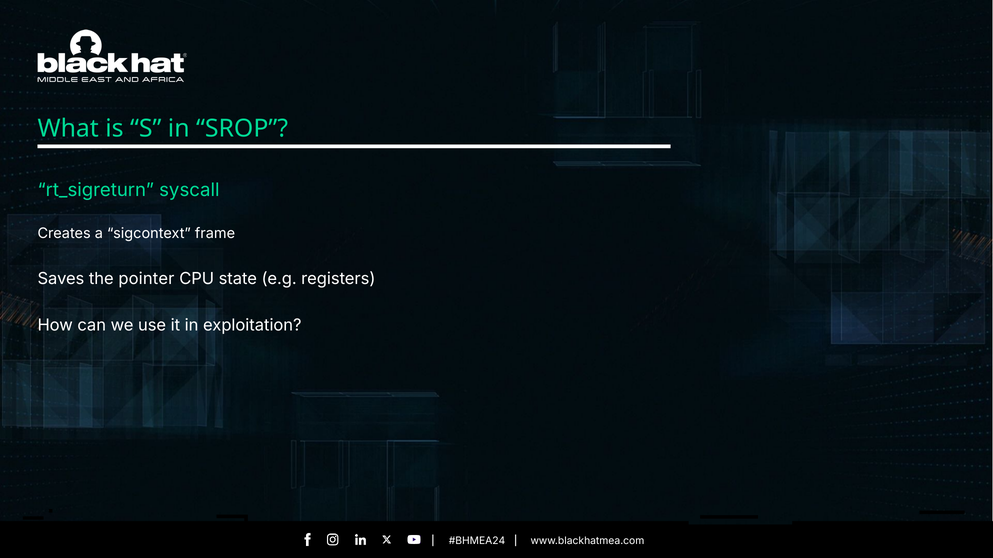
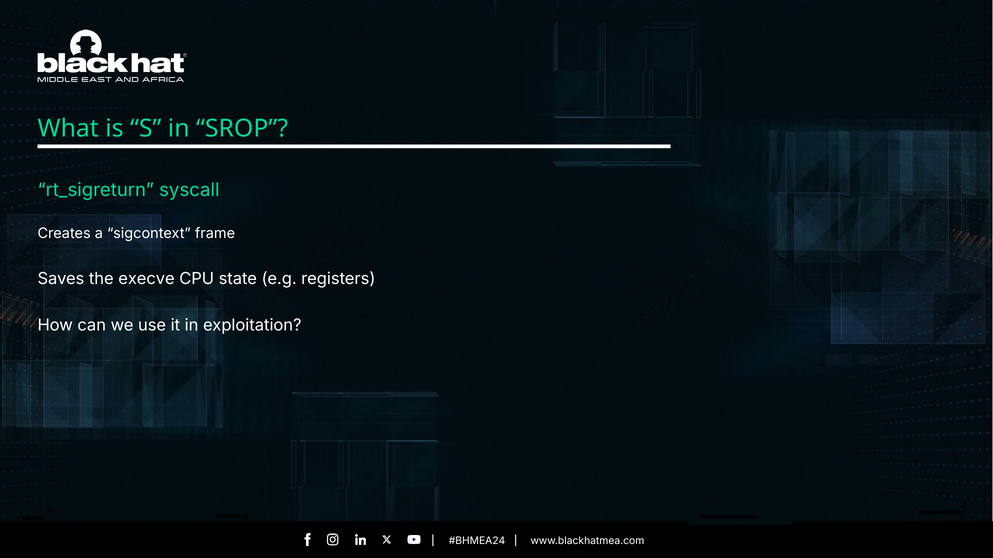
pointer: pointer -> execve (147, 279)
